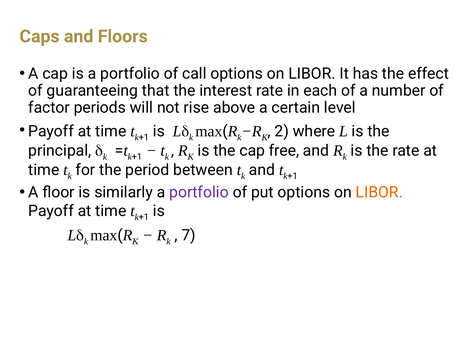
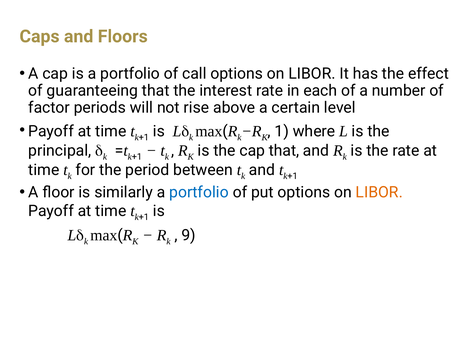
2: 2 -> 1 (282, 131)
cap free: free -> that (284, 151)
portfolio colour: purple -> blue (199, 192)
7: 7 -> 9 (189, 235)
